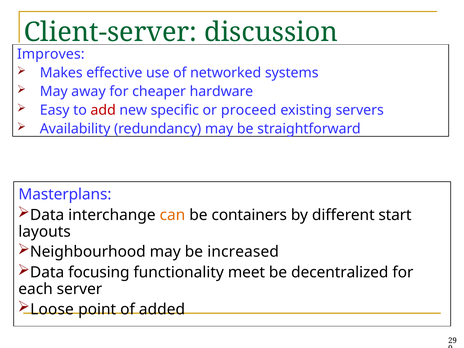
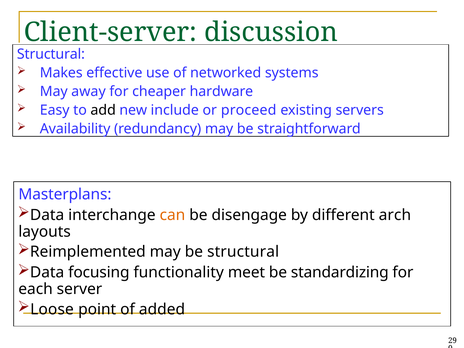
Improves: Improves -> Structural (51, 54)
add colour: red -> black (103, 110)
specific: specific -> include (175, 110)
containers: containers -> disengage (249, 215)
start: start -> arch (395, 215)
Neighbourhood: Neighbourhood -> Reimplemented (88, 252)
be increased: increased -> structural (243, 252)
decentralized: decentralized -> standardizing (340, 273)
